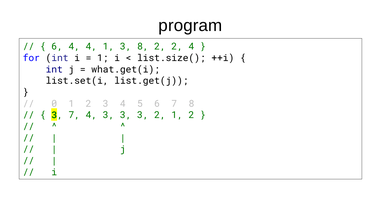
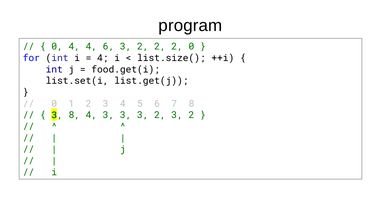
6: 6 -> 0 (57, 47)
4 1: 1 -> 6 (109, 47)
8: 8 -> 2 (143, 47)
2 4: 4 -> 0 (191, 47)
1: 1 -> 4 (103, 58)
what.get(i: what.get(i -> food.get(i (126, 70)
3 7: 7 -> 8 (74, 115)
3 2 1: 1 -> 3 (177, 115)
